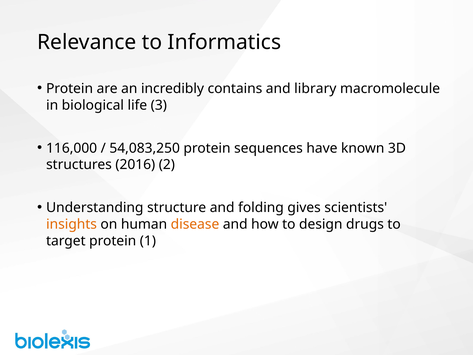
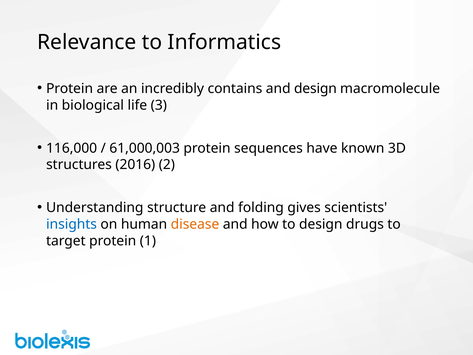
and library: library -> design (315, 88)
54,083,250: 54,083,250 -> 61,000,003 (145, 148)
insights colour: orange -> blue (72, 224)
